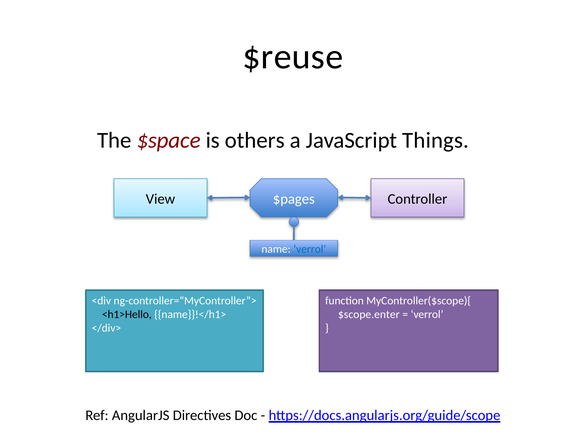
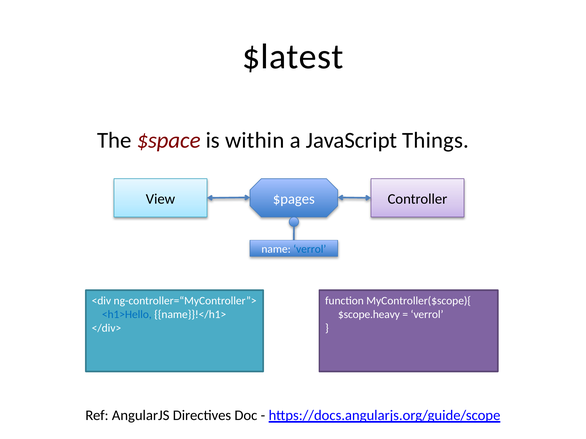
$reuse: $reuse -> $latest (293, 57)
others: others -> within (255, 141)
<h1>Hello colour: black -> blue (127, 315)
$scope.enter: $scope.enter -> $scope.heavy (369, 315)
